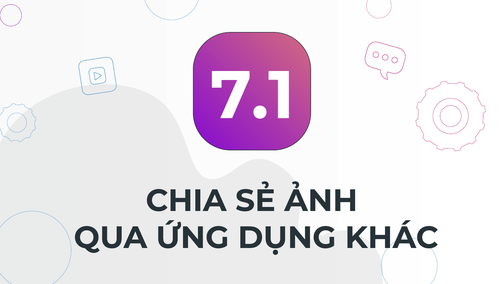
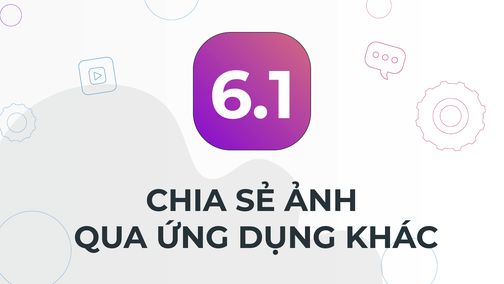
7.1: 7.1 -> 6.1 (252, 96)
